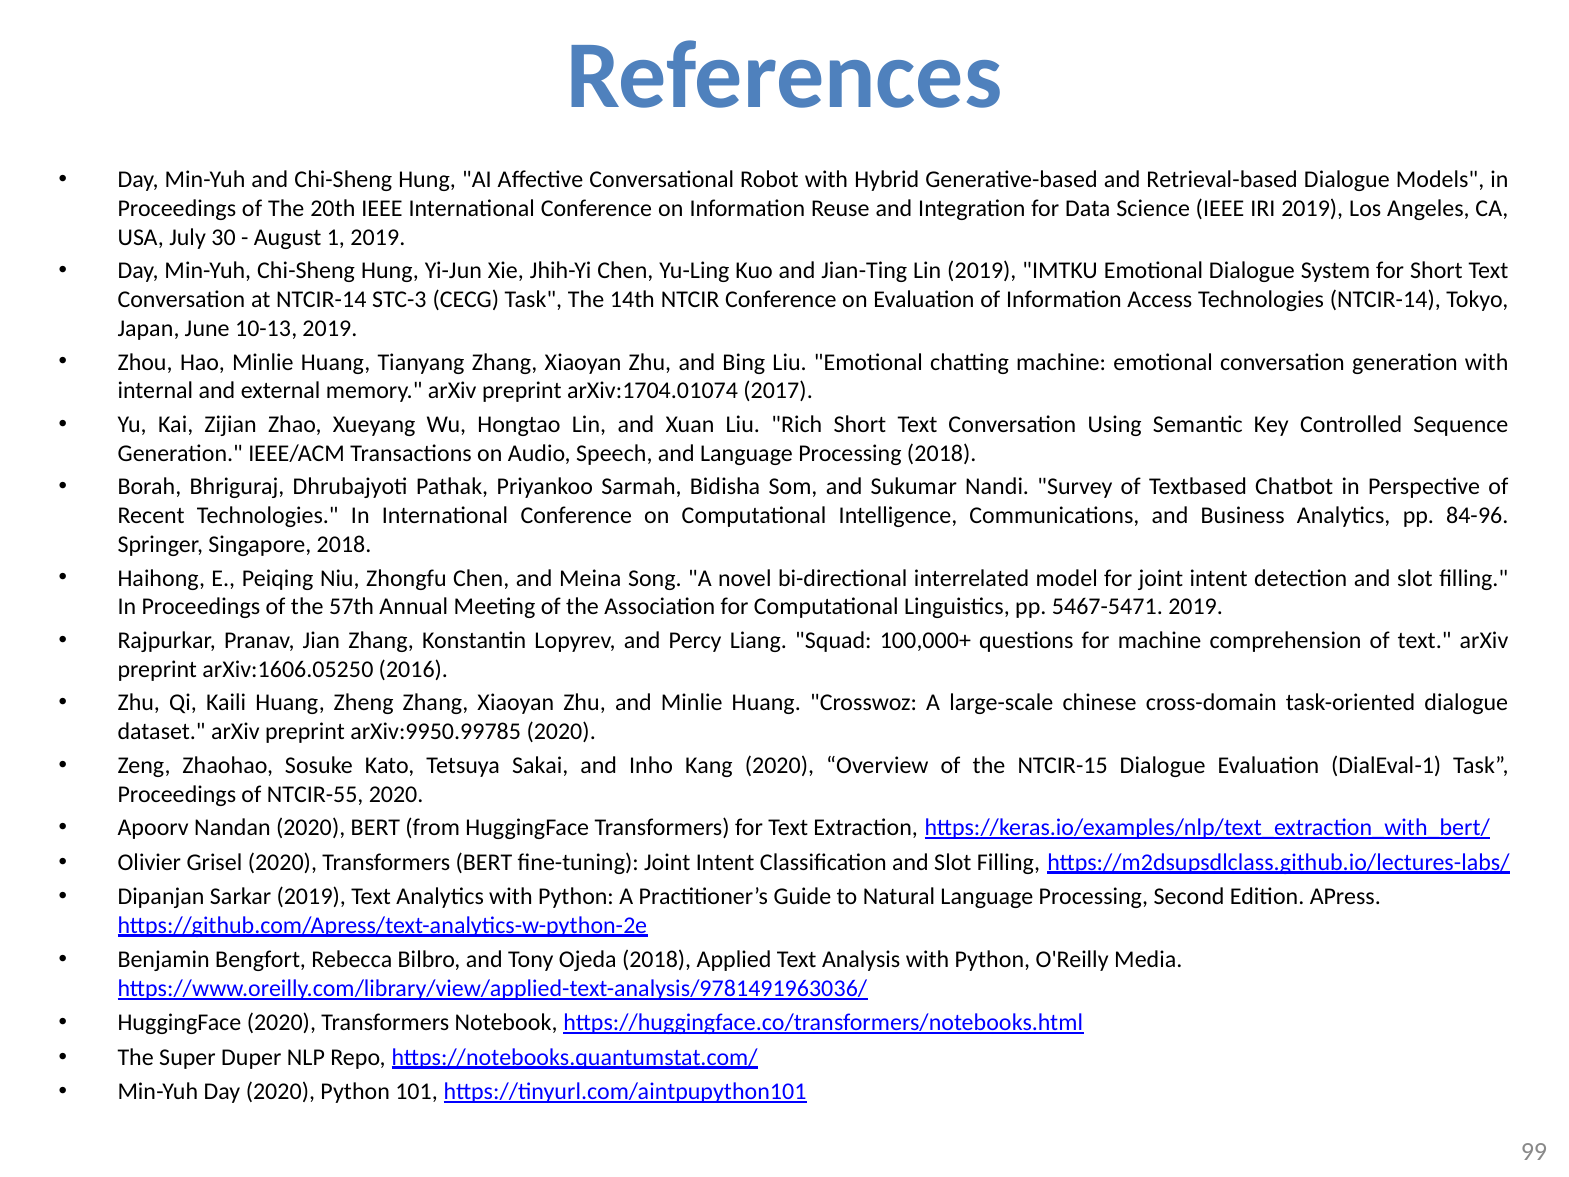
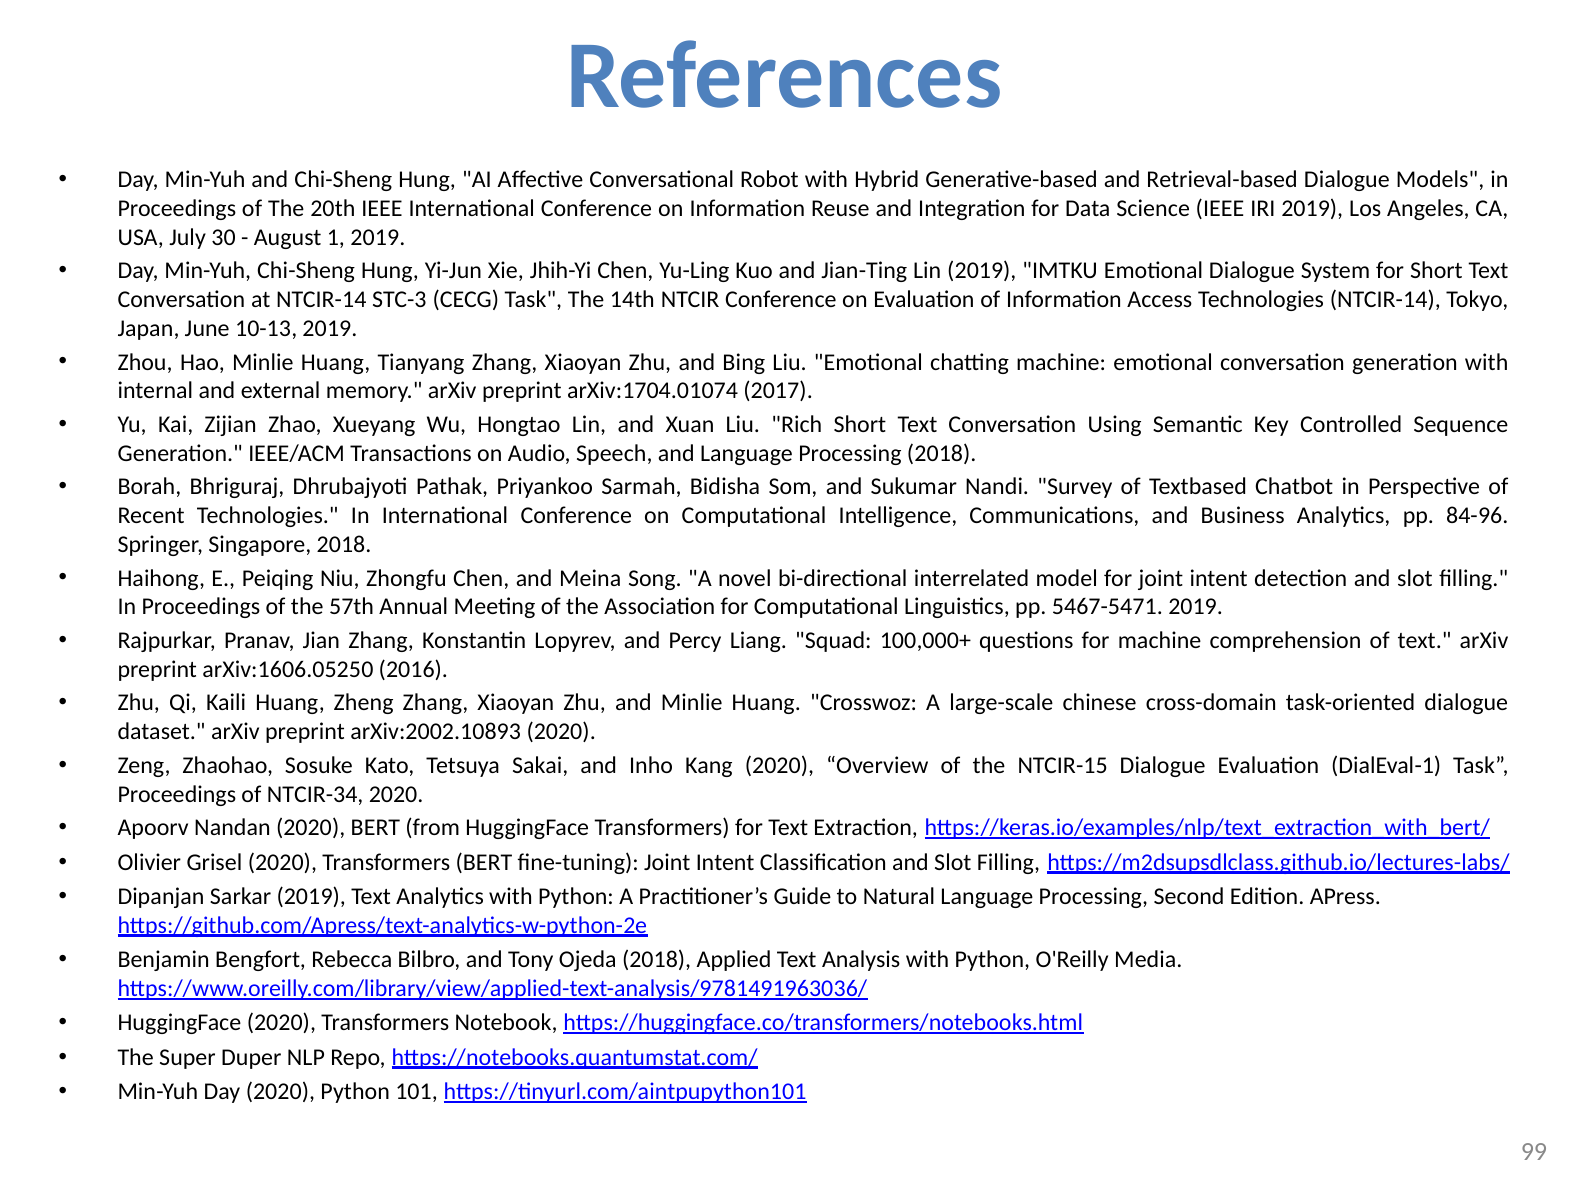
arXiv:9950.99785: arXiv:9950.99785 -> arXiv:2002.10893 (436, 732)
NTCIR-55: NTCIR-55 -> NTCIR-34 (315, 794)
